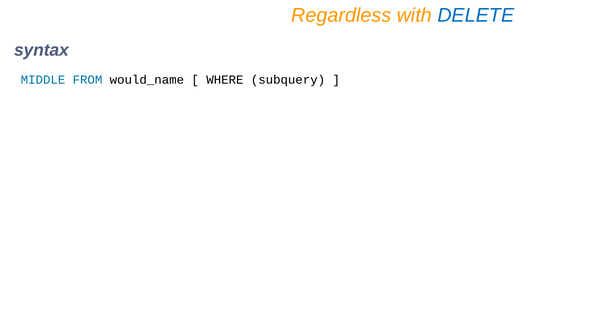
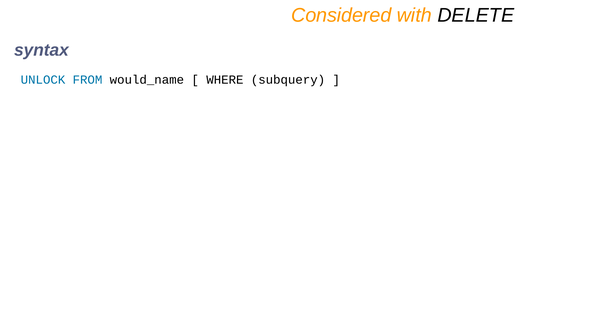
Regardless: Regardless -> Considered (341, 15)
DELETE colour: blue -> black (476, 15)
MIDDLE: MIDDLE -> UNLOCK (43, 80)
